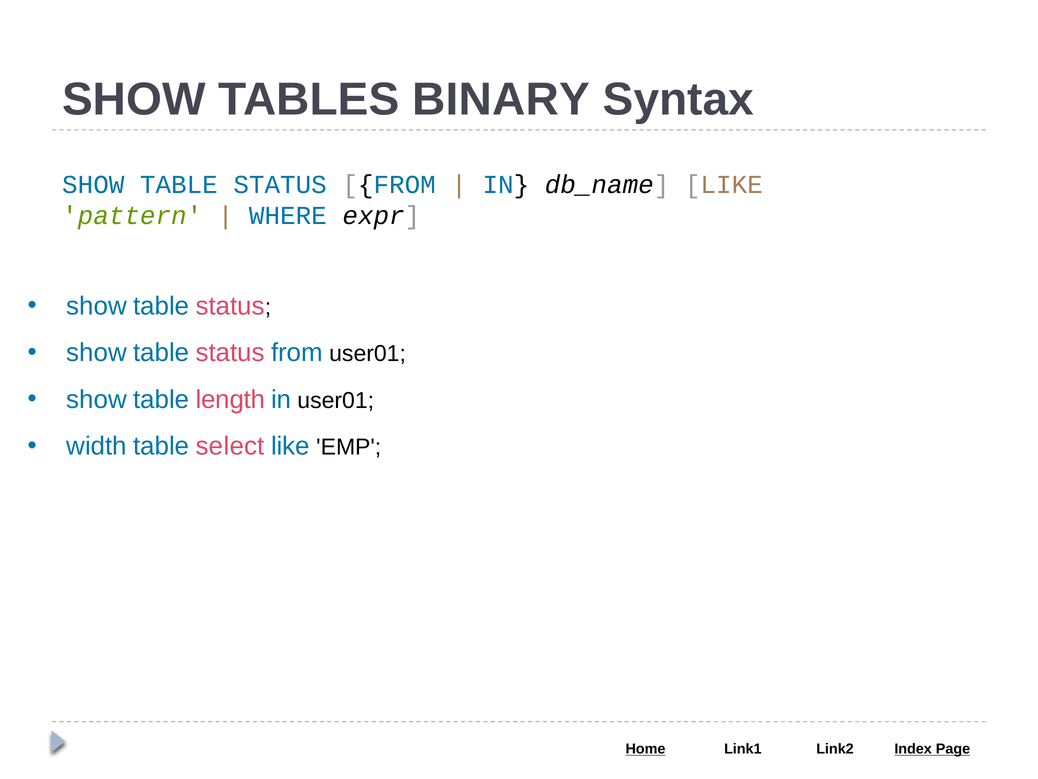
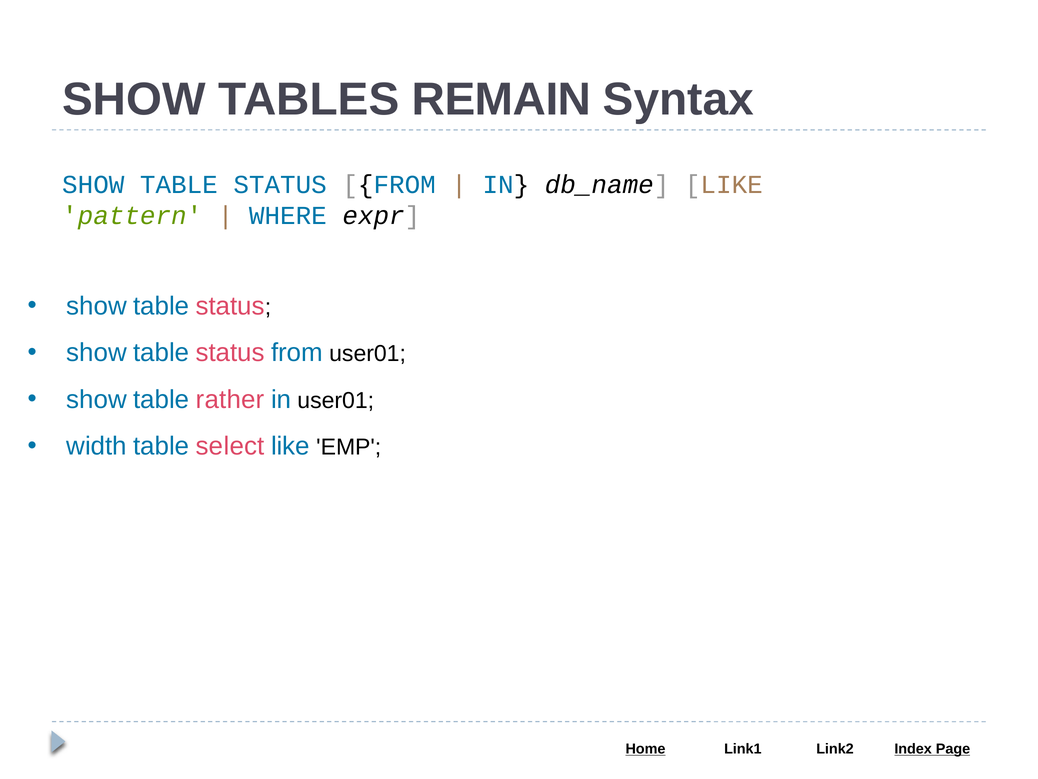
BINARY: BINARY -> REMAIN (501, 99)
length: length -> rather (230, 399)
